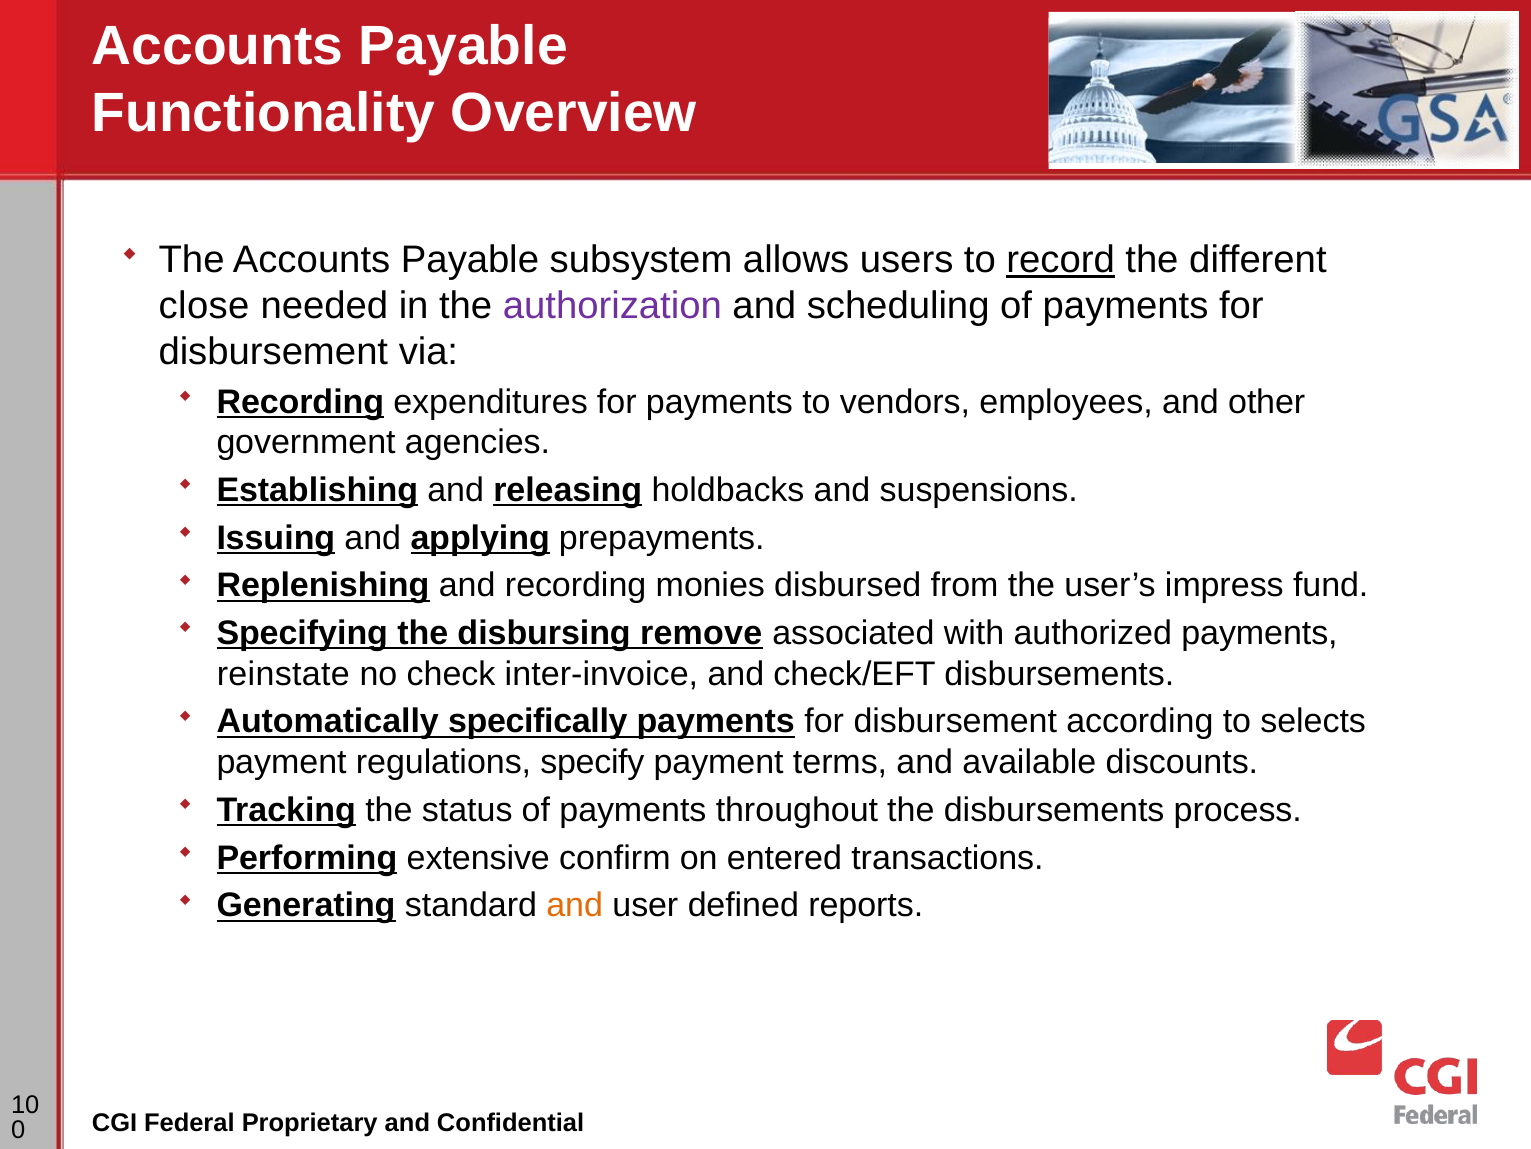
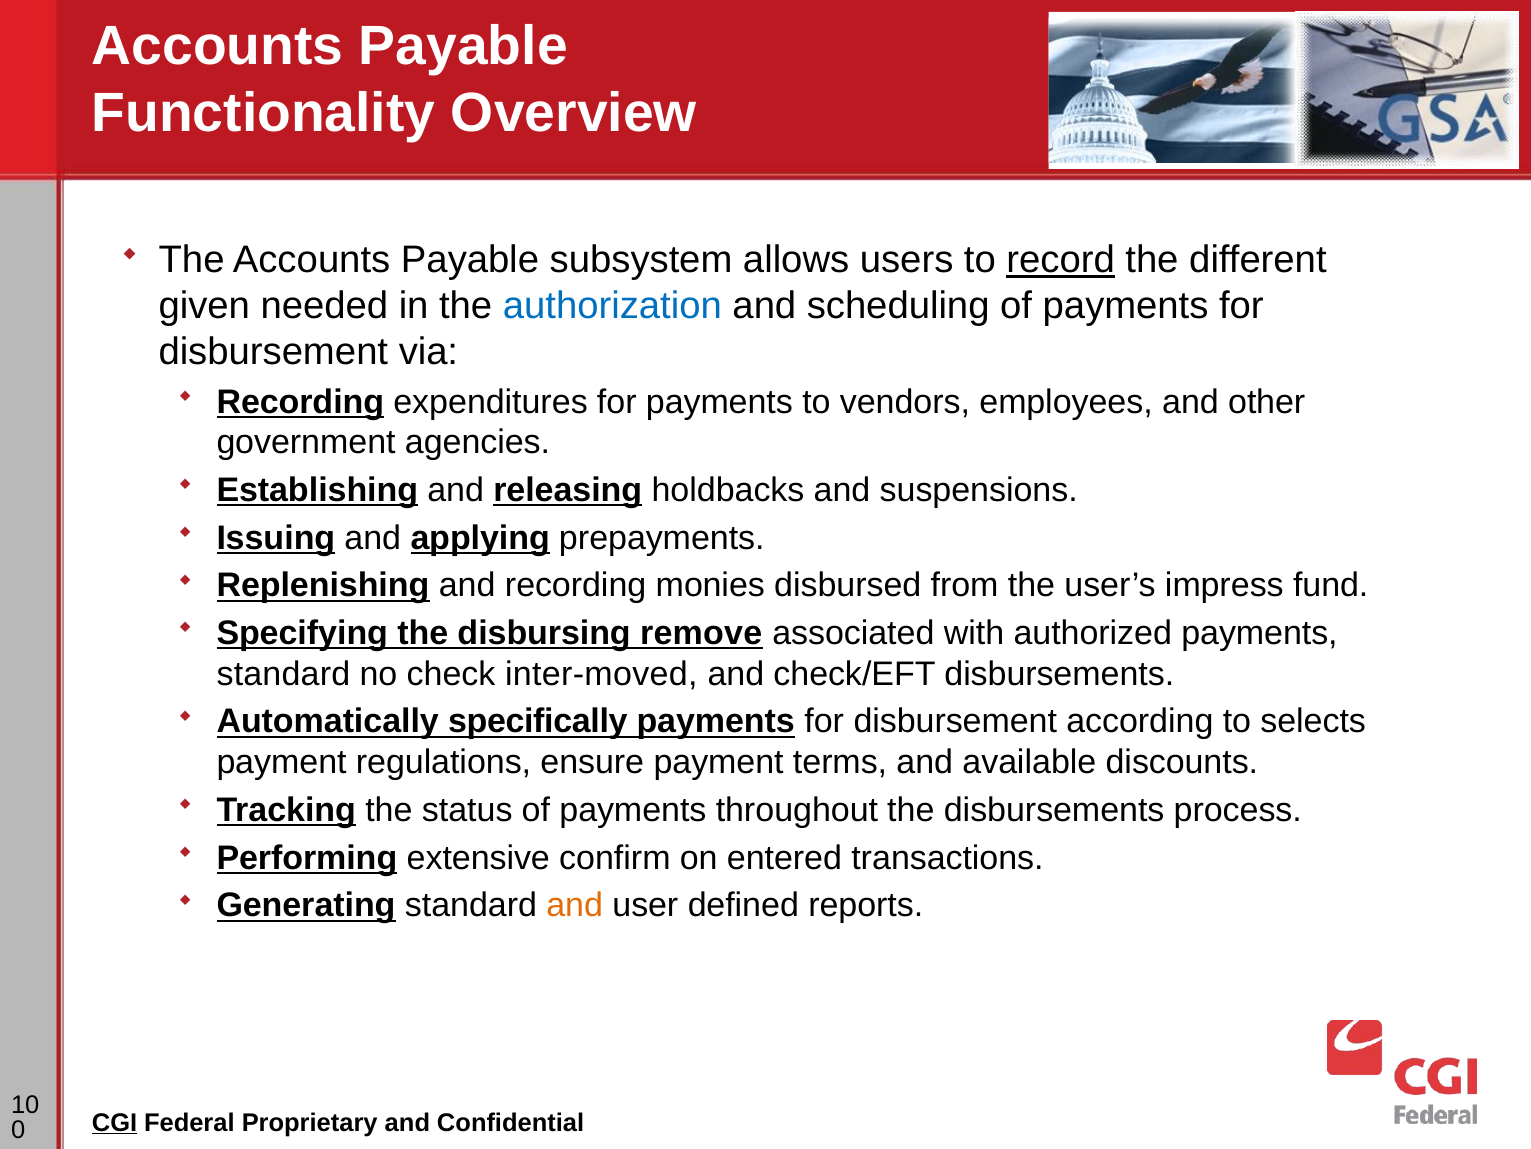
close: close -> given (204, 306)
authorization colour: purple -> blue (612, 306)
reinstate: reinstate -> standard (283, 674)
inter-invoice: inter-invoice -> inter-moved (601, 674)
specify: specify -> ensure (592, 762)
CGI underline: none -> present (115, 1122)
